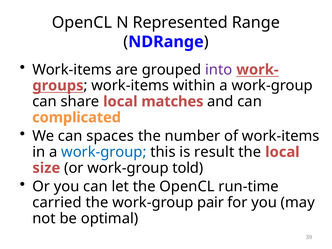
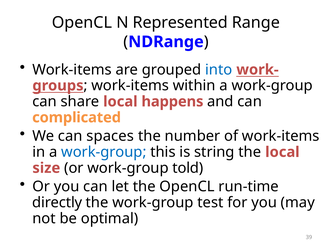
into colour: purple -> blue (219, 70)
matches: matches -> happens (172, 102)
result: result -> string (214, 152)
carried: carried -> directly (57, 203)
pair: pair -> test (210, 203)
